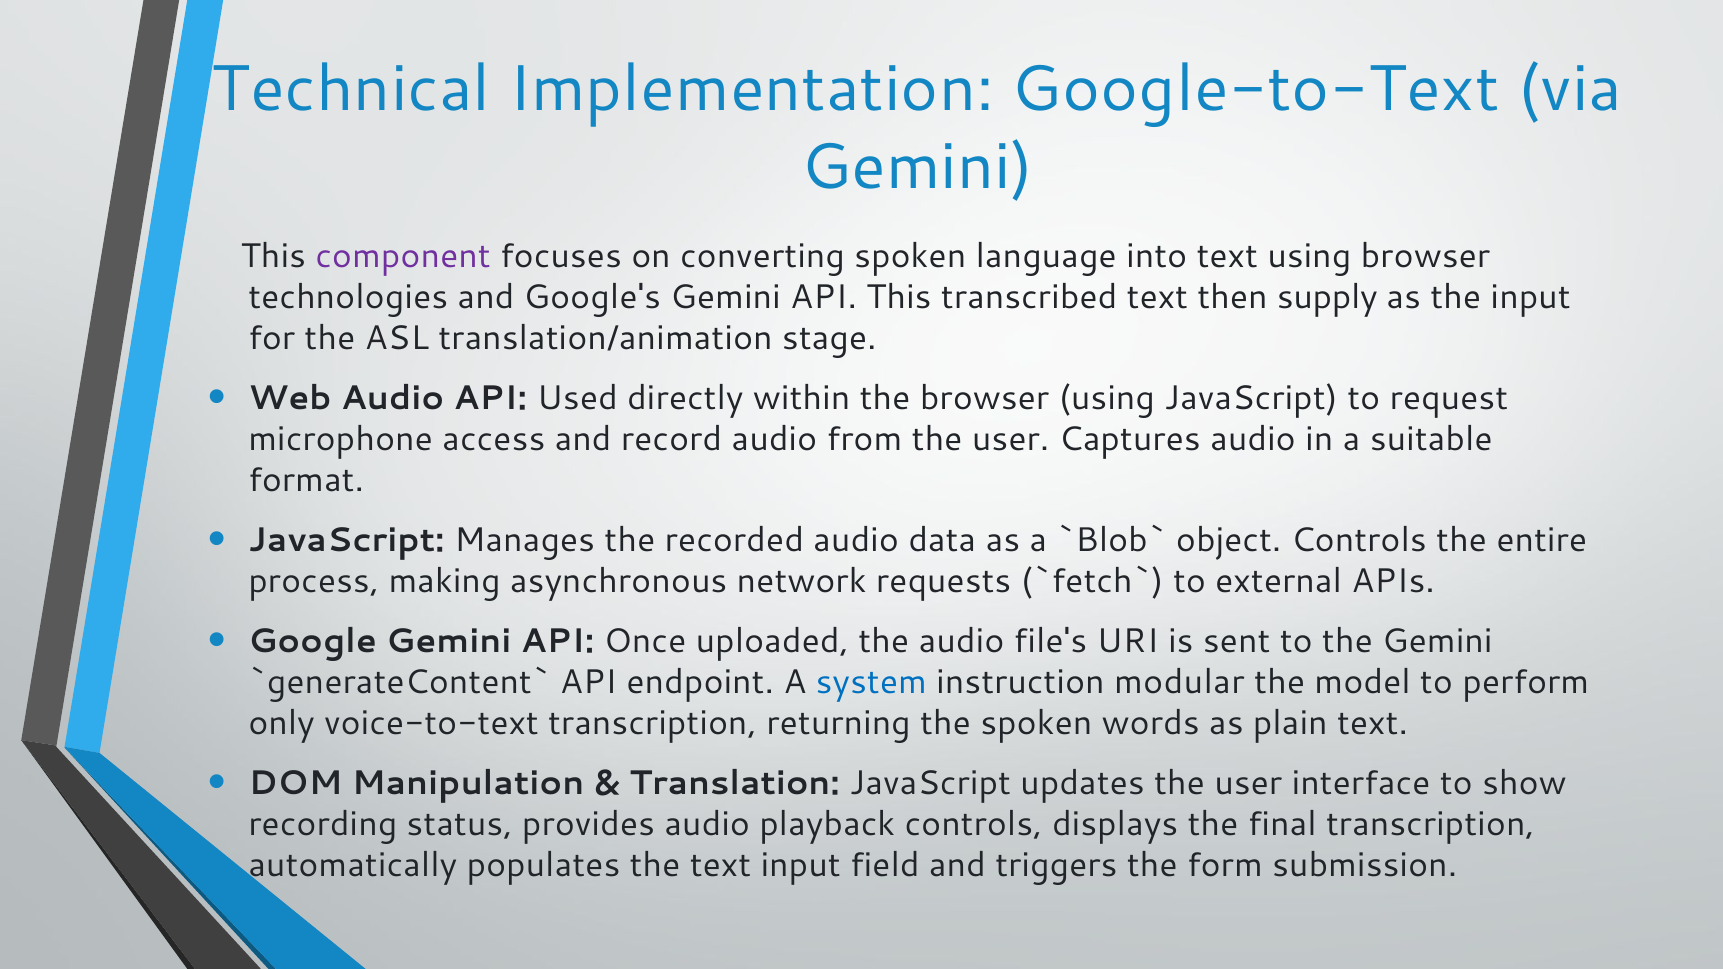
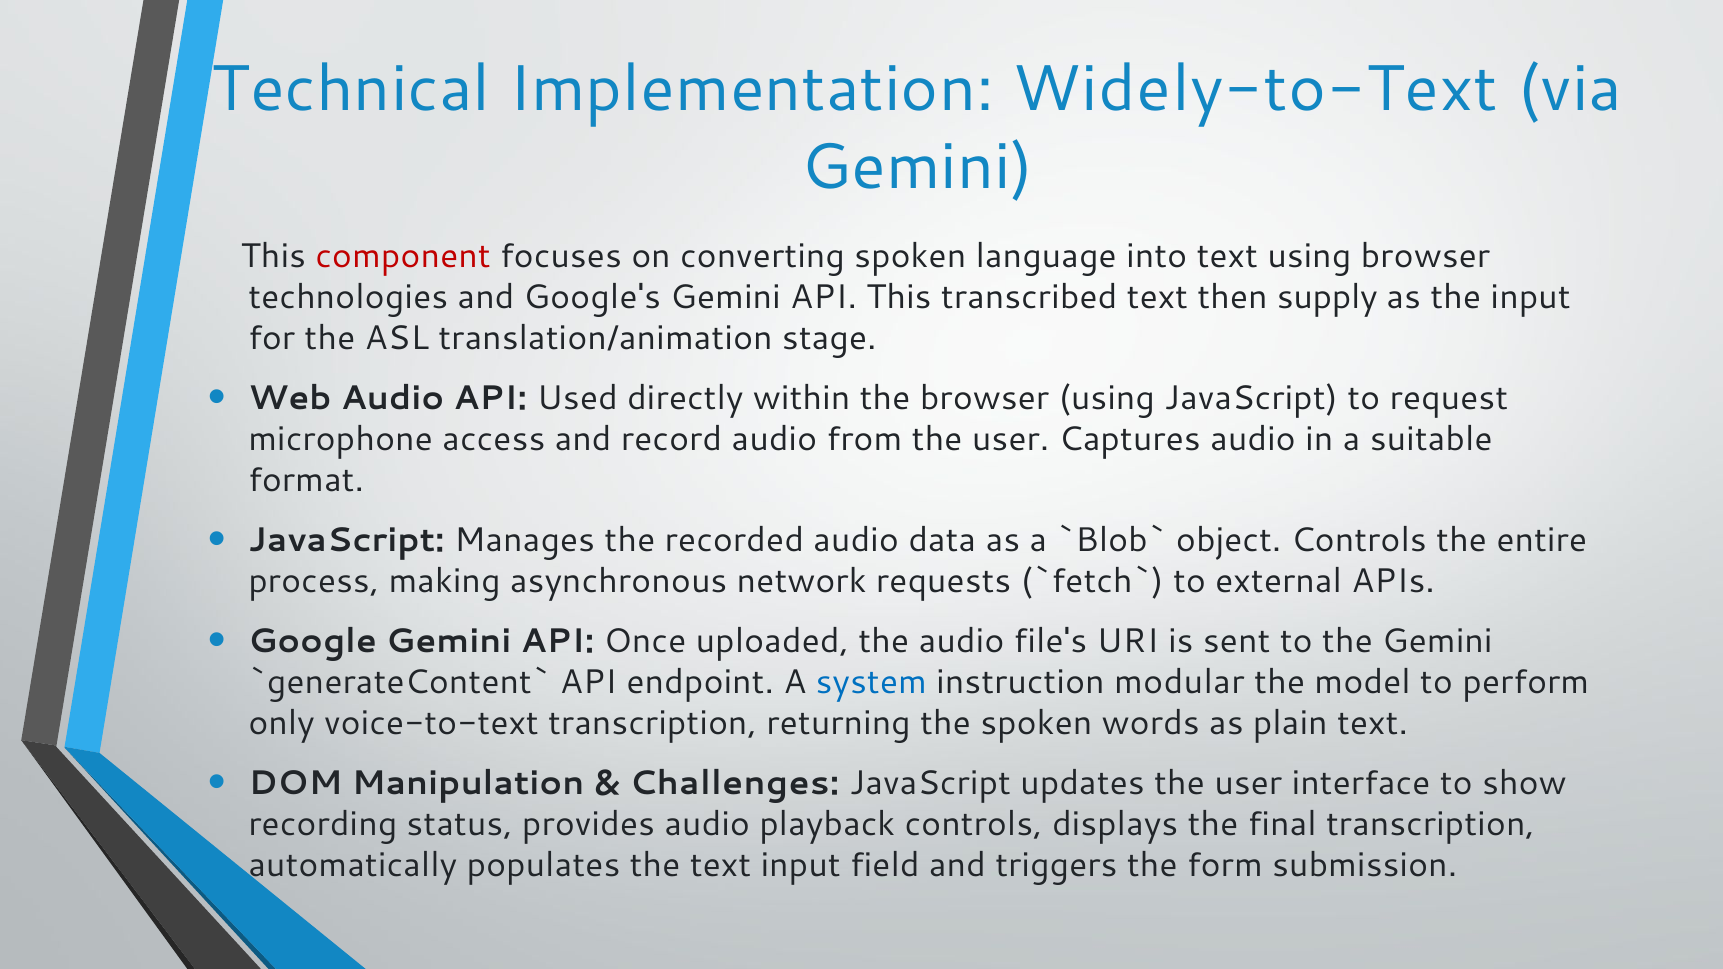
Google-to-Text: Google-to-Text -> Widely-to-Text (1255, 90)
component colour: purple -> red (403, 256)
Translation: Translation -> Challenges (734, 784)
